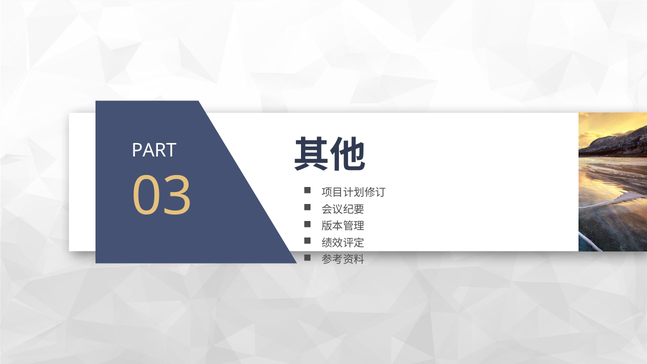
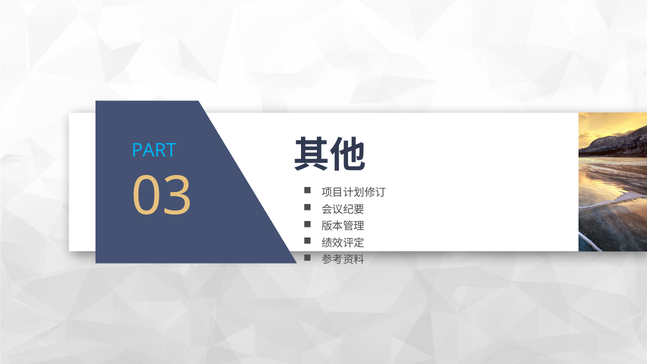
PART colour: white -> light blue (154, 150)
